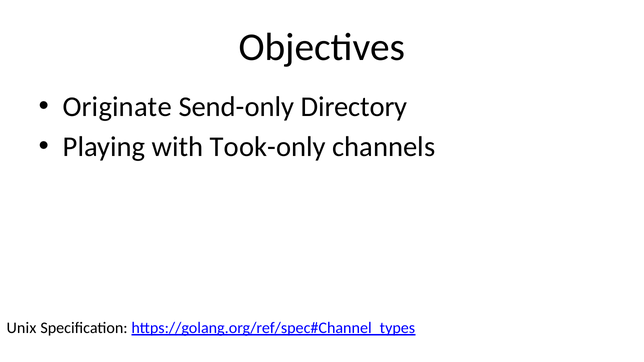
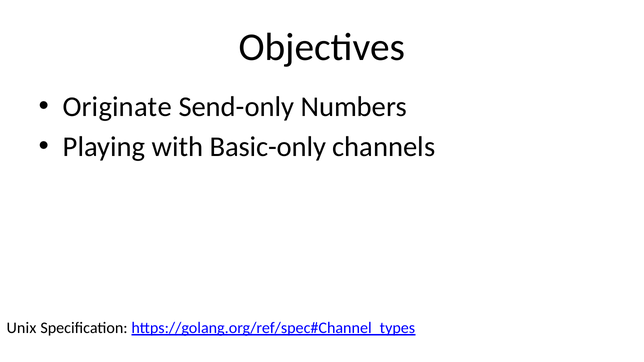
Directory: Directory -> Numbers (354, 107)
Took-only: Took-only -> Basic-only (268, 147)
